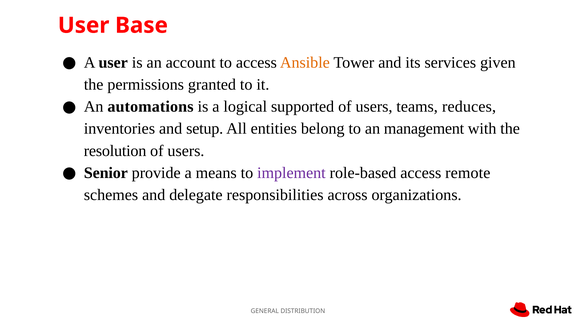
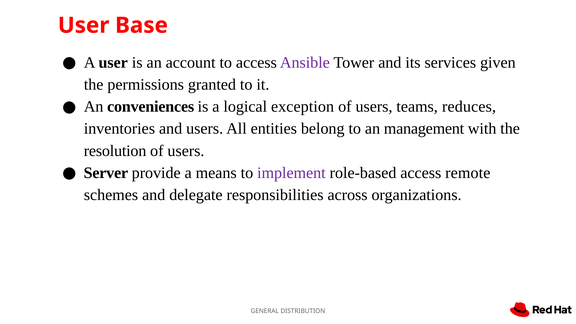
Ansible colour: orange -> purple (305, 62)
automations: automations -> conveniences (151, 107)
supported: supported -> exception (303, 107)
and setup: setup -> users (205, 129)
Senior: Senior -> Server (106, 173)
